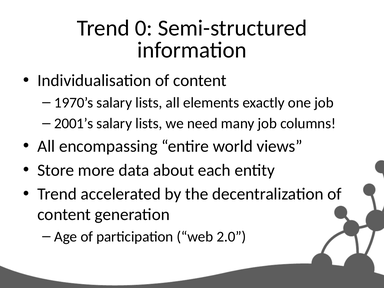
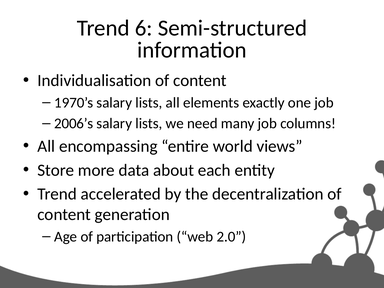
0: 0 -> 6 (144, 28)
2001’s: 2001’s -> 2006’s (74, 123)
